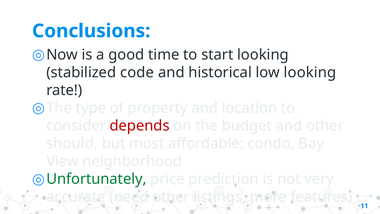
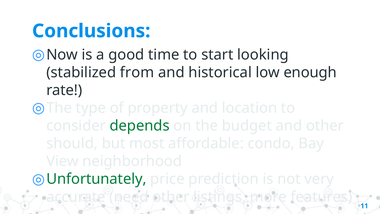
code: code -> from (137, 72)
low looking: looking -> enough (310, 72)
depends colour: red -> green (140, 126)
